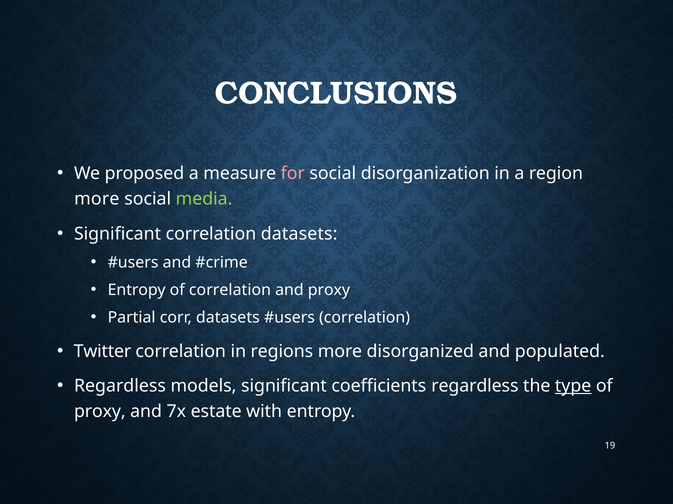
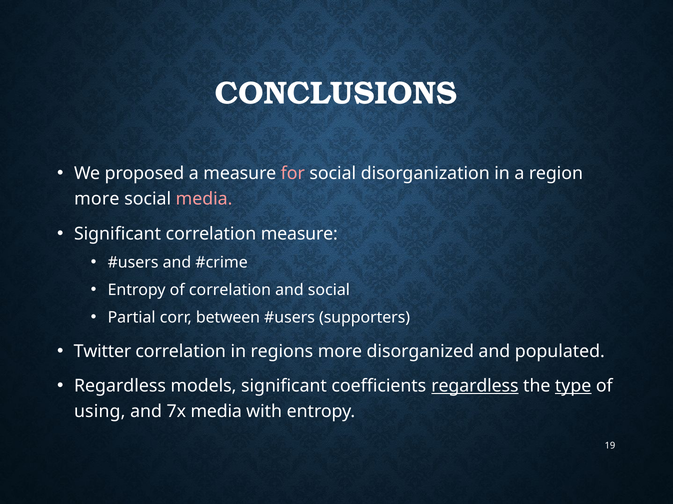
media colour: light green -> pink (204, 199)
correlation datasets: datasets -> measure (299, 234)
and proxy: proxy -> social (329, 290)
corr datasets: datasets -> between (228, 318)
correlation: correlation -> supporters (365, 318)
regardless underline: none -> present (475, 387)
proxy: proxy -> using (100, 412)
7x estate: estate -> media (216, 412)
